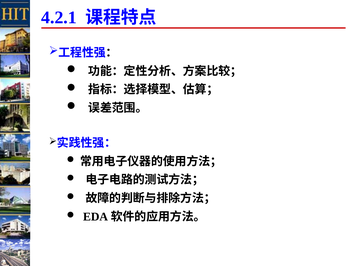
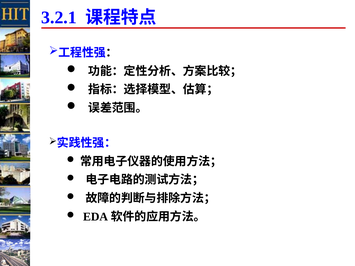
4.2.1: 4.2.1 -> 3.2.1 (59, 17)
